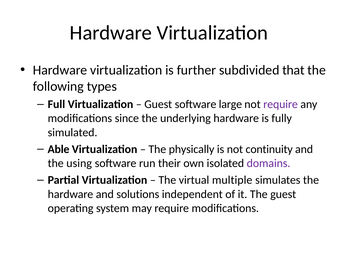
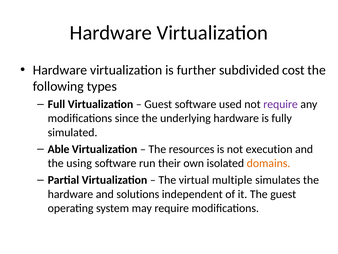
that: that -> cost (293, 70)
large: large -> used (230, 104)
physically: physically -> resources (192, 149)
continuity: continuity -> execution (269, 149)
domains colour: purple -> orange (269, 163)
